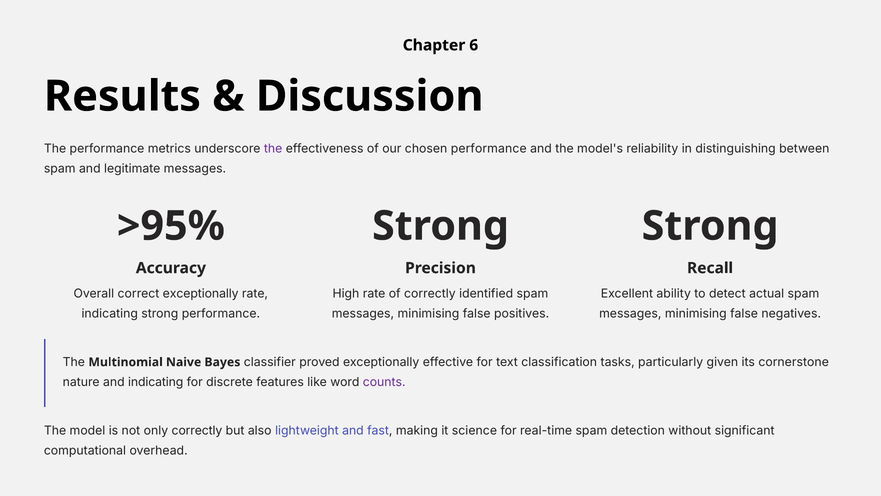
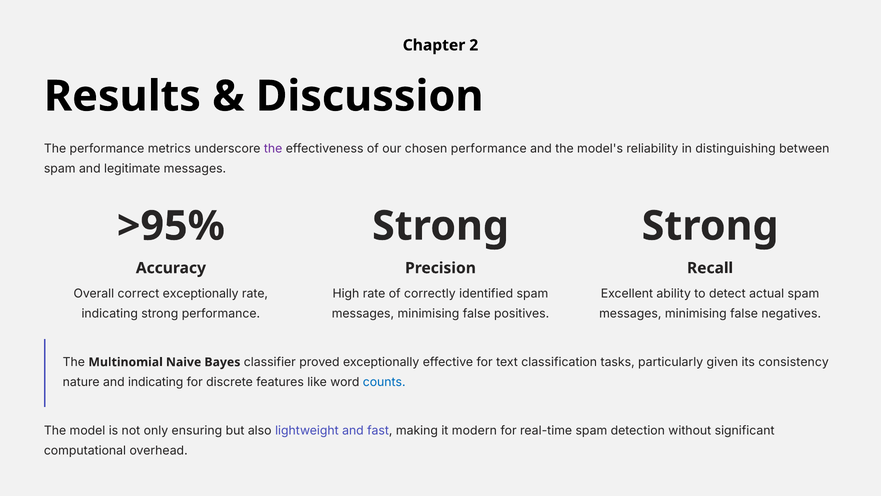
6: 6 -> 2 (474, 45)
cornerstone: cornerstone -> consistency (794, 362)
counts colour: purple -> blue (384, 382)
only correctly: correctly -> ensuring (197, 430)
science: science -> modern (474, 430)
